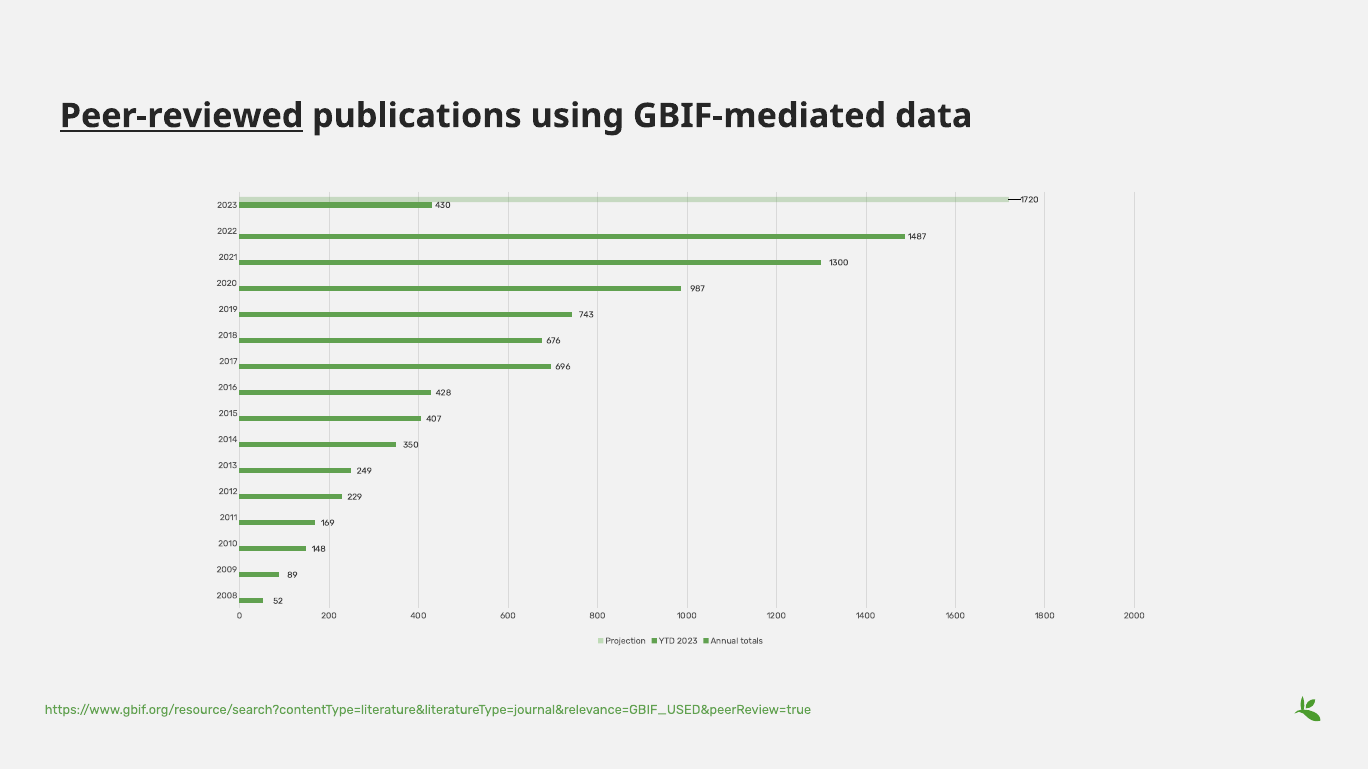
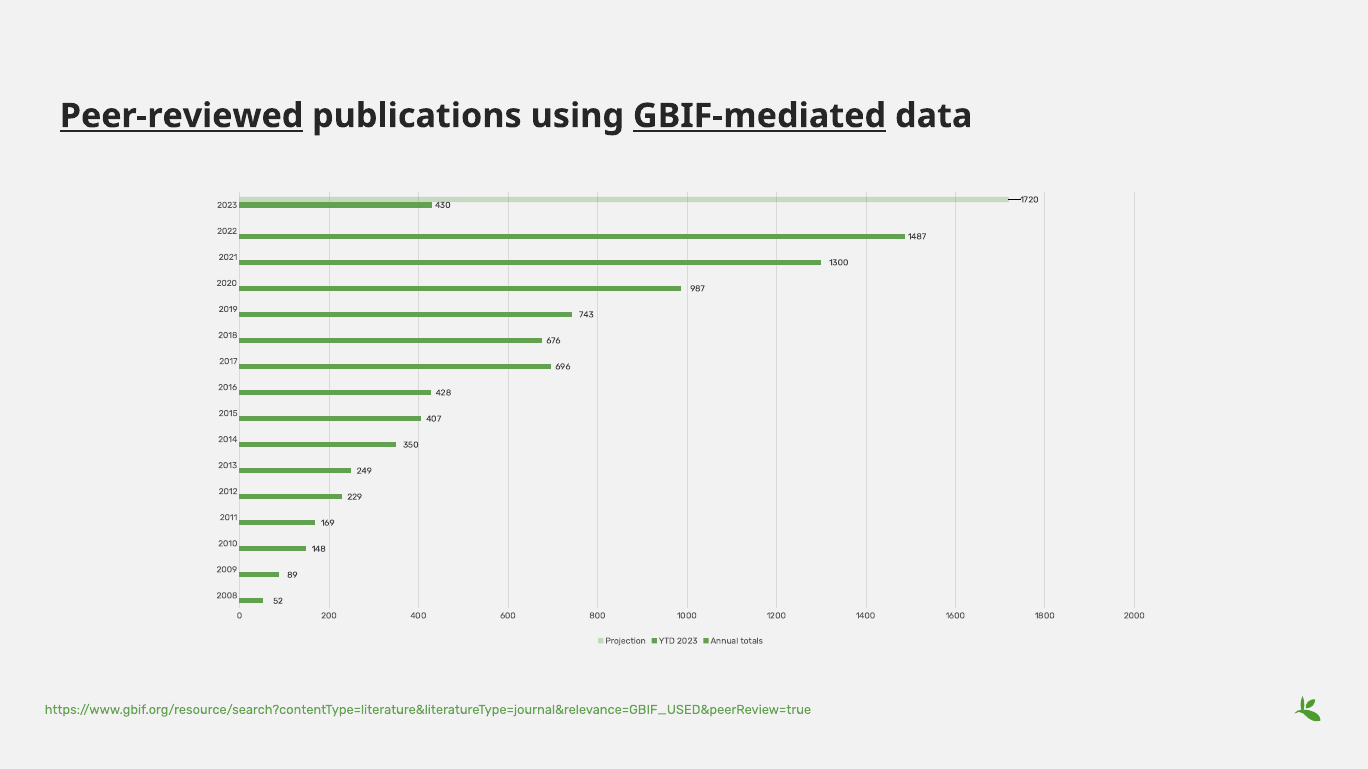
GBIF-mediated underline: none -> present (760, 116)
